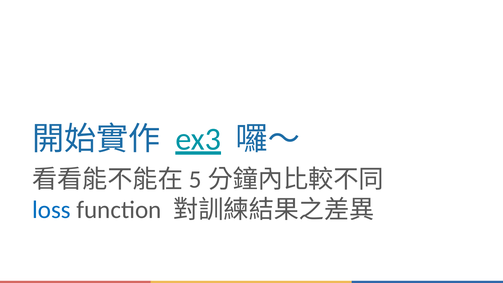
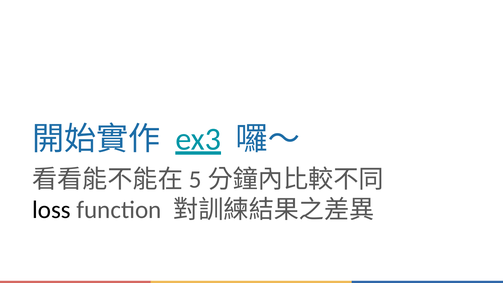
loss colour: blue -> black (51, 210)
